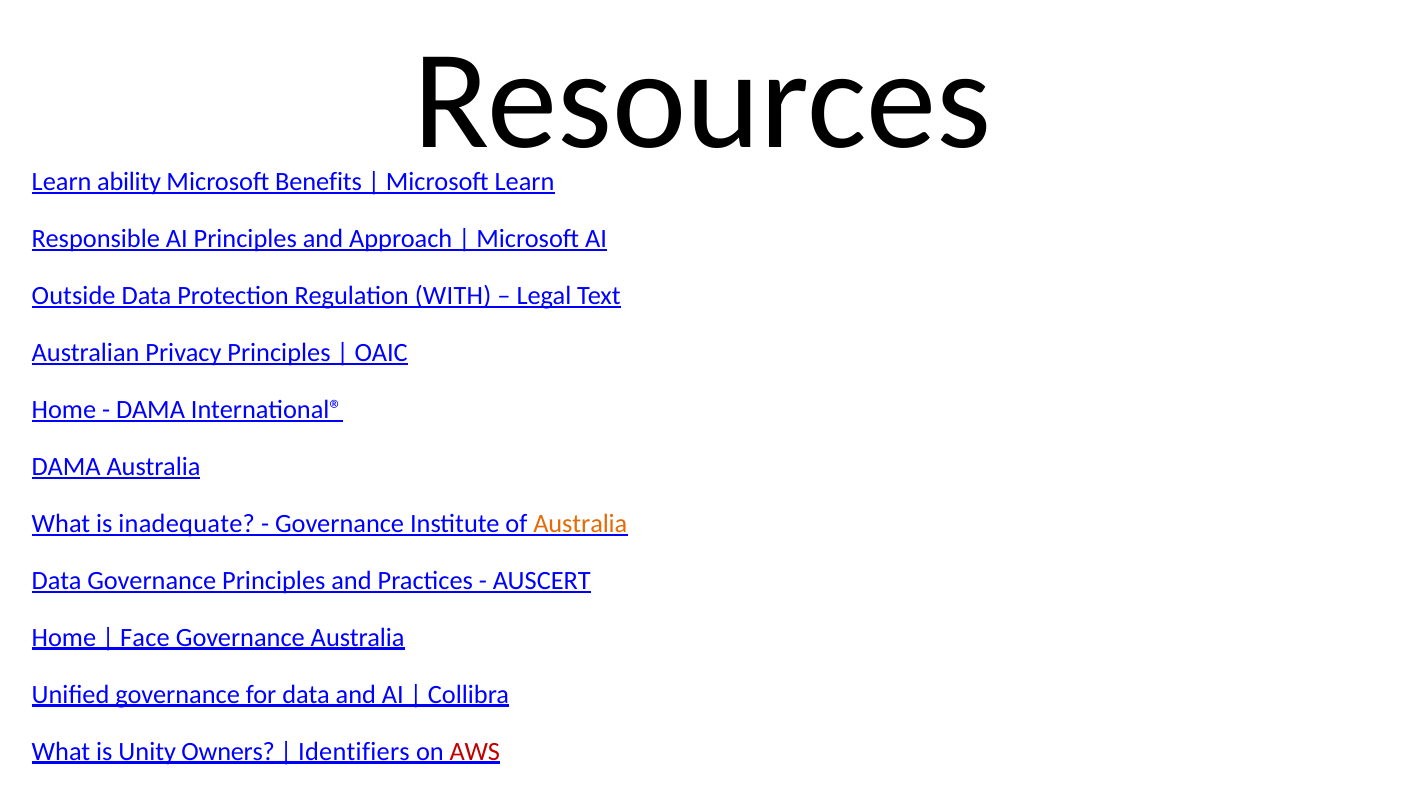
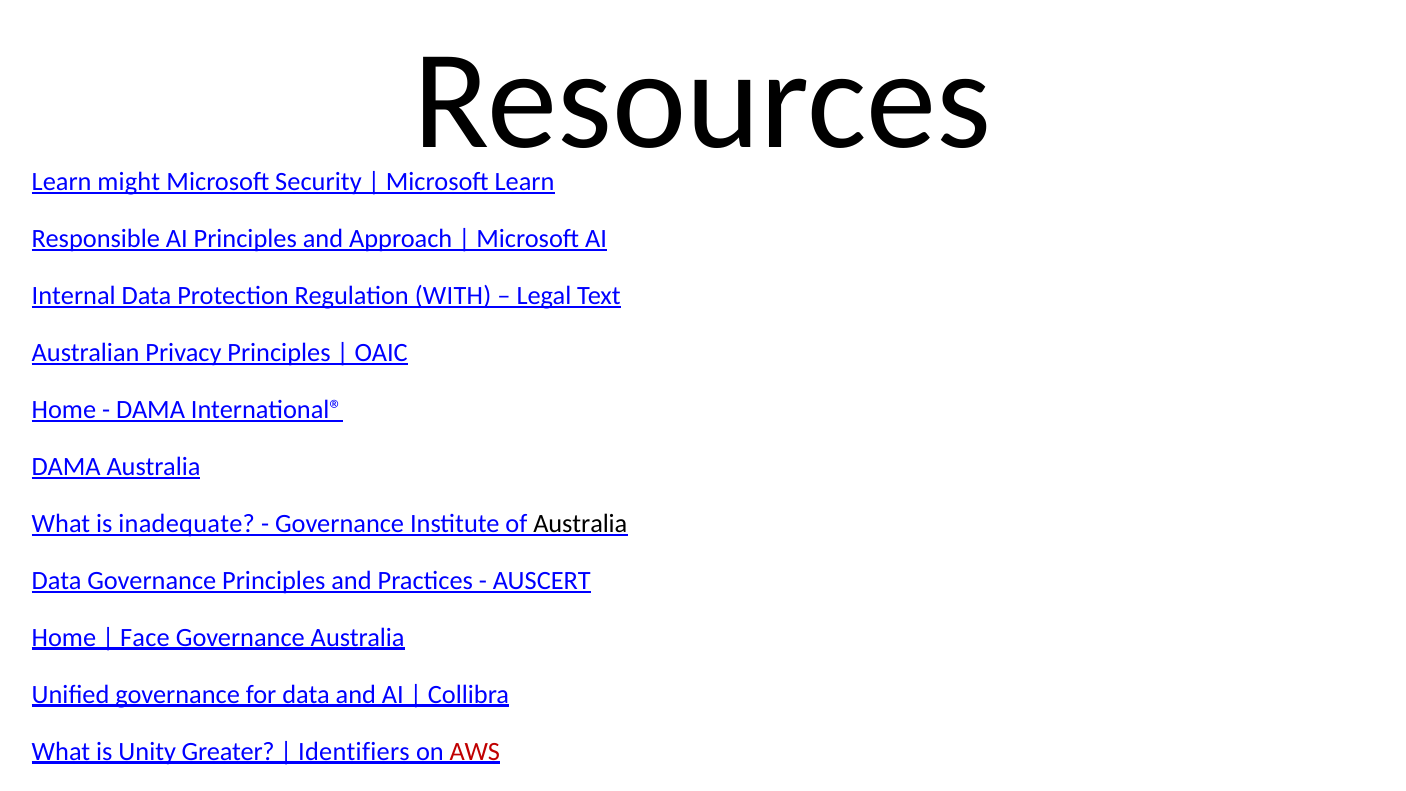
ability: ability -> might (129, 182)
Benefits: Benefits -> Security (318, 182)
Outside: Outside -> Internal (74, 295)
Australia colour: orange -> black (580, 523)
Owners: Owners -> Greater (228, 751)
